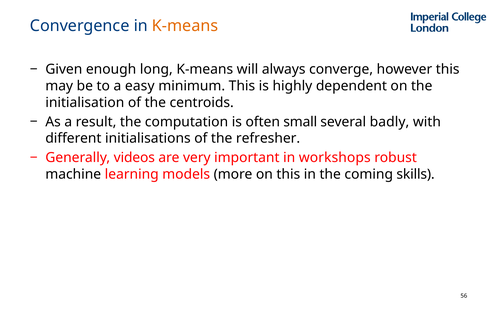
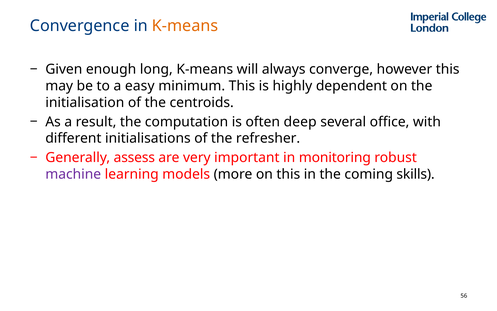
small: small -> deep (300, 122)
badly: badly -> office (390, 122)
videos: videos -> assess (134, 158)
workshops: workshops -> monitoring (335, 158)
machine colour: black -> purple (73, 174)
